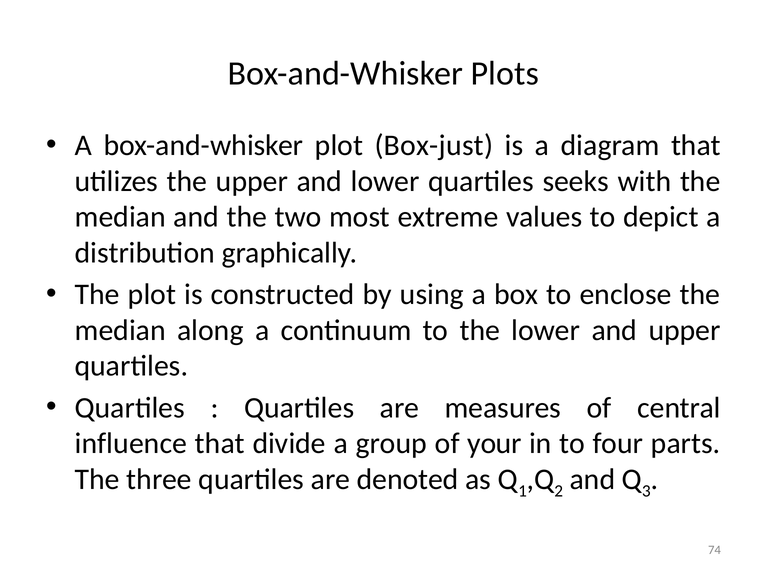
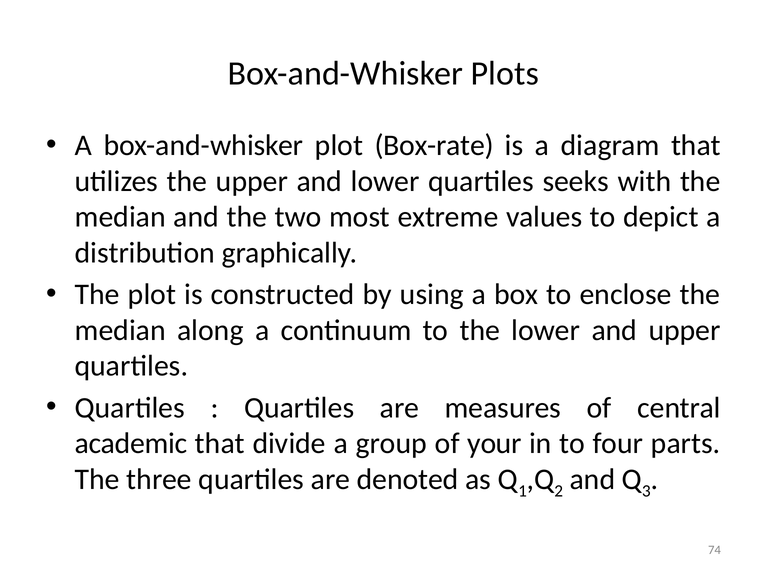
Box-just: Box-just -> Box-rate (434, 145)
influence: influence -> academic (131, 443)
